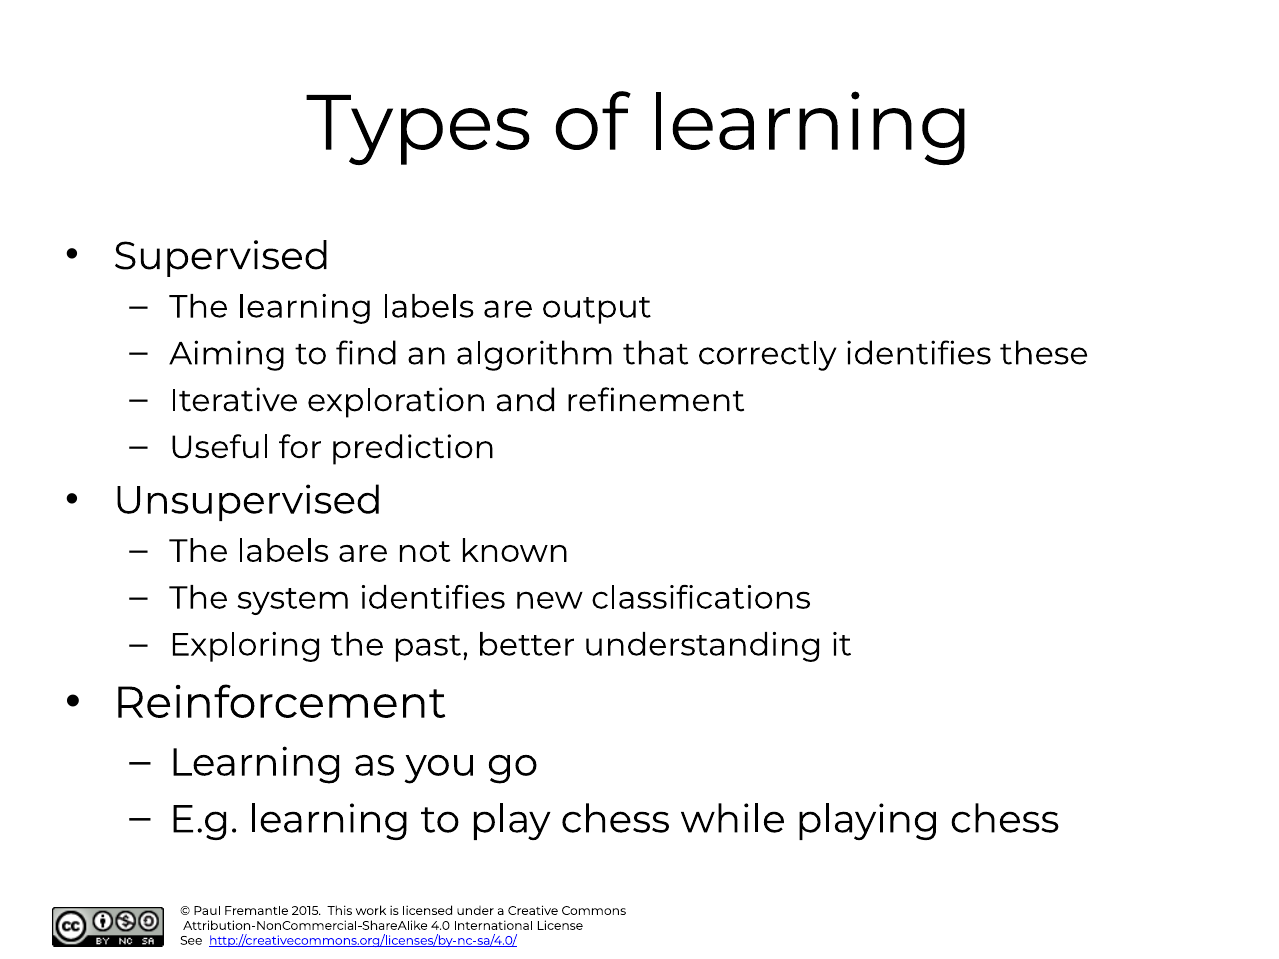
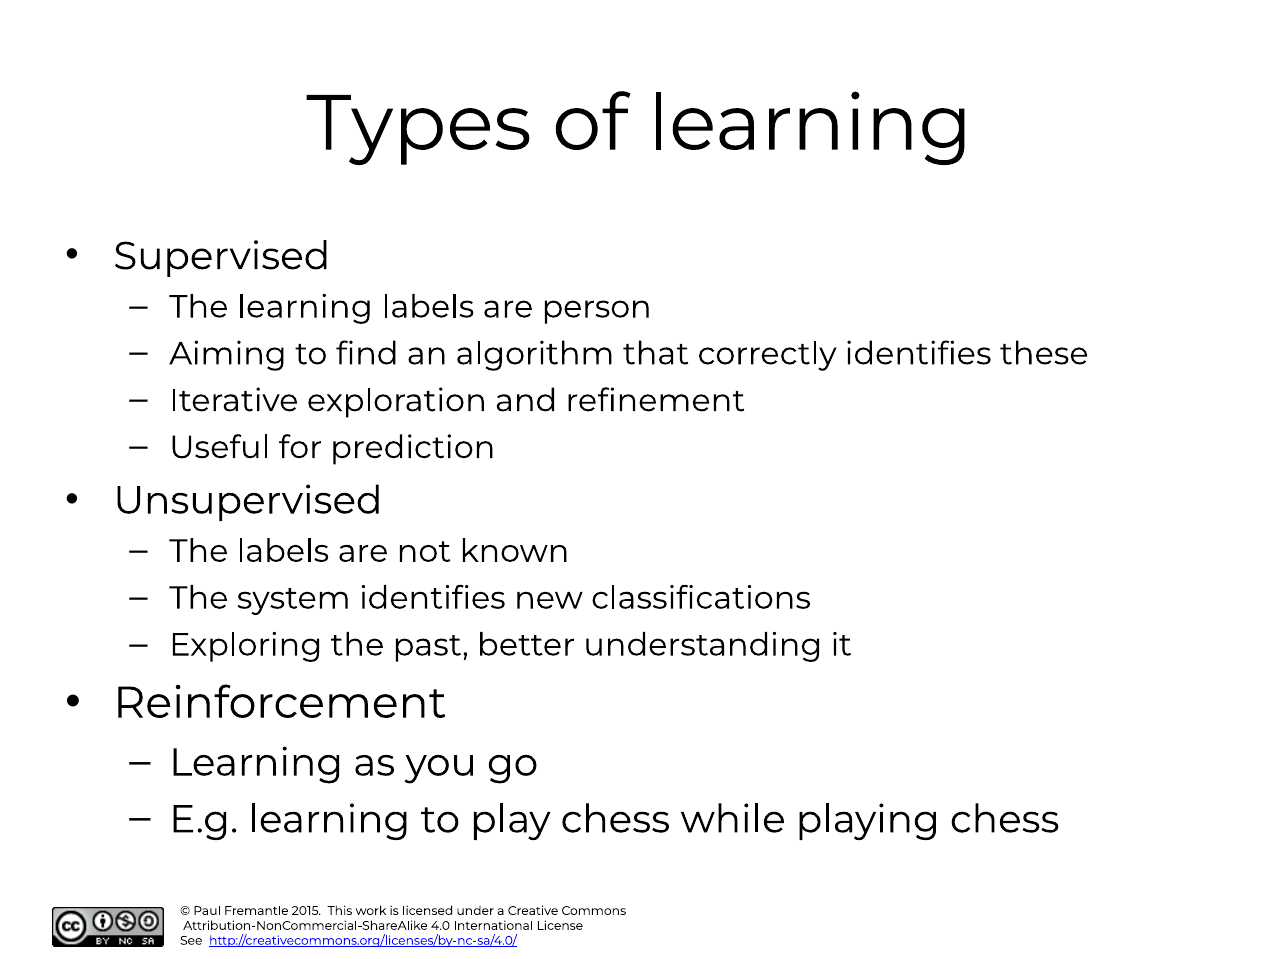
output: output -> person (597, 307)
